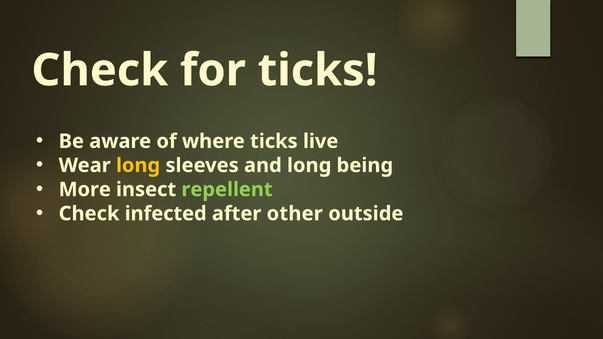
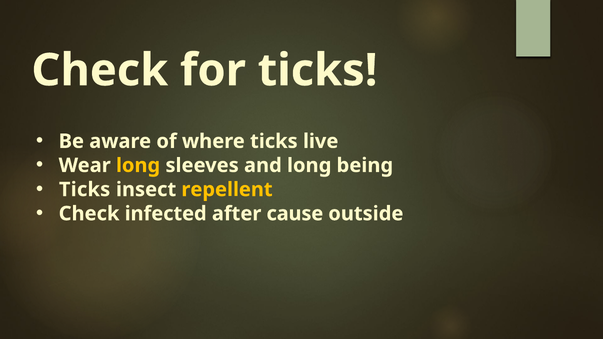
More: More -> Ticks (85, 190)
repellent colour: light green -> yellow (227, 190)
other: other -> cause (295, 214)
